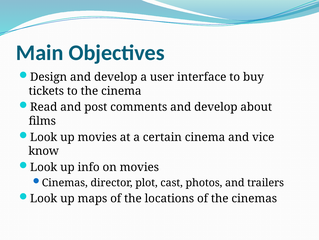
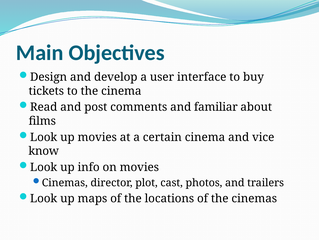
comments and develop: develop -> familiar (216, 107)
